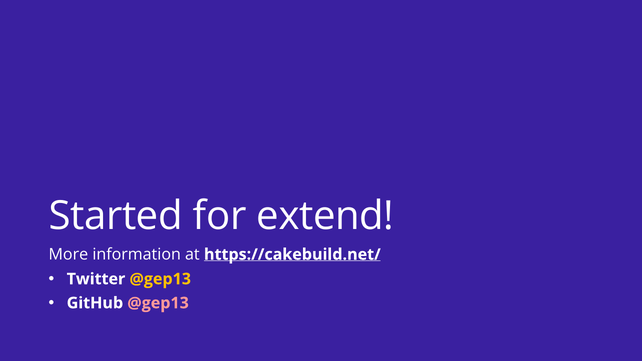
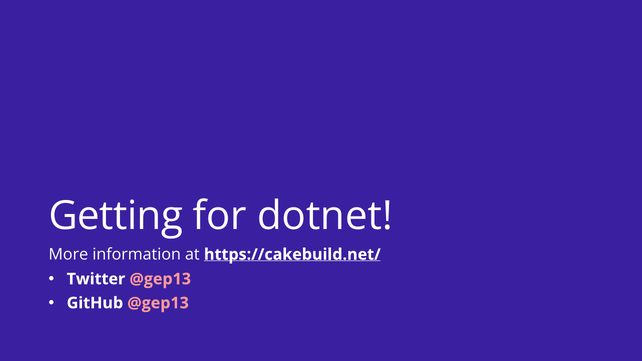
Started: Started -> Getting (116, 216)
extend: extend -> dotnet (325, 216)
@gep13 colour: yellow -> pink (160, 279)
